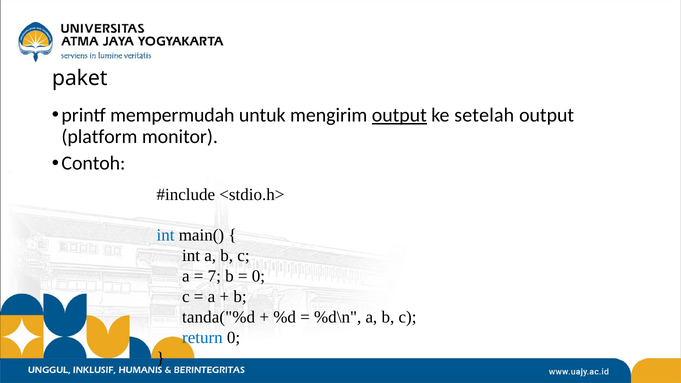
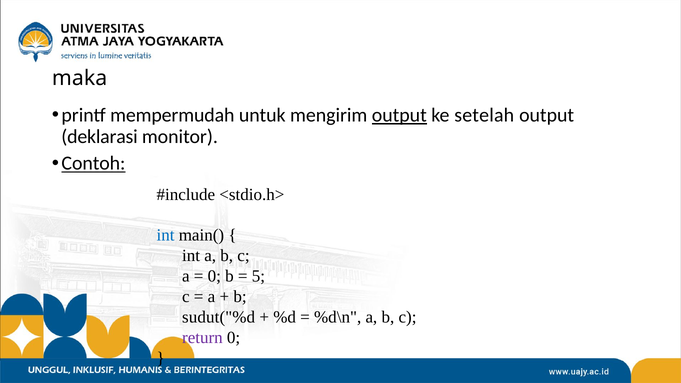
paket: paket -> maka (80, 78)
platform: platform -> deklarasi (100, 137)
Contoh underline: none -> present (93, 163)
7: 7 -> 0 (214, 276)
0: 0 -> 5 (258, 276)
tanda("%d: tanda("%d -> sudut("%d (219, 317)
return colour: blue -> purple (202, 338)
